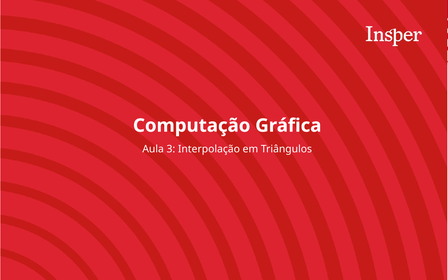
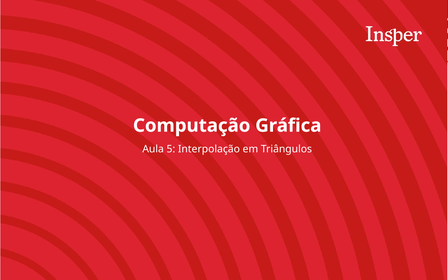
3: 3 -> 5 (171, 149)
